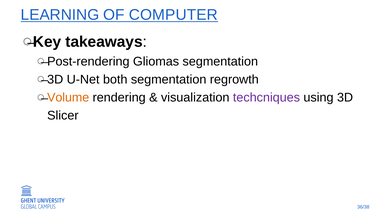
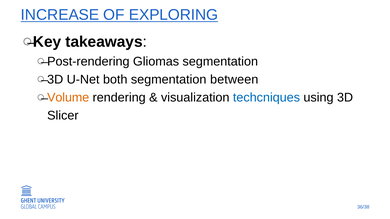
LEARNING: LEARNING -> INCREASE (60, 15)
COMPUTER: COMPUTER -> EXPLORING (173, 15)
regrowth: regrowth -> between (234, 80)
techcniques colour: purple -> blue (266, 98)
